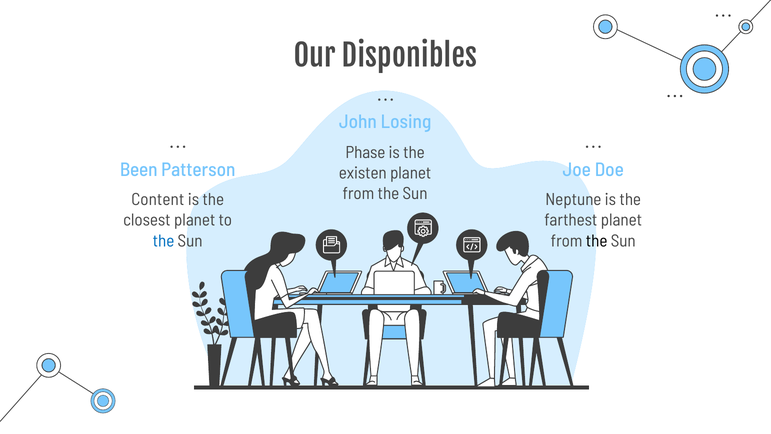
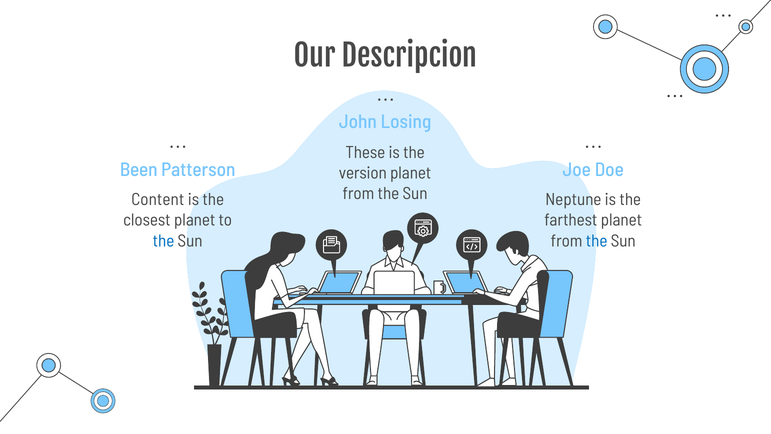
Disponibles: Disponibles -> Descripcion (410, 57)
Phase: Phase -> These (365, 153)
existen: existen -> version (363, 173)
the colour: black -> blue (597, 241)
